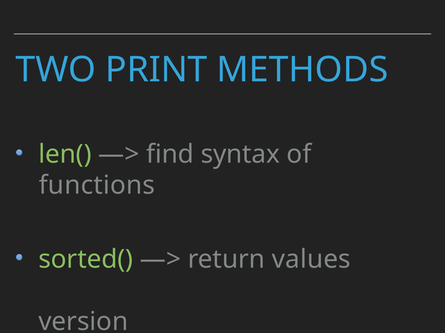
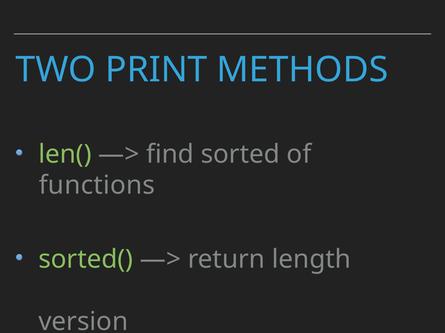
syntax: syntax -> sorted (240, 155)
values: values -> length (311, 260)
